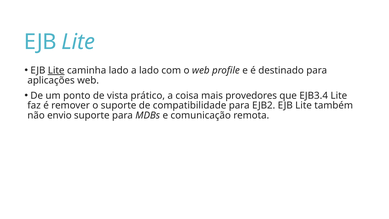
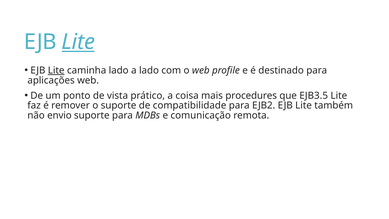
Lite underline: none -> present (78, 42)
provedores: provedores -> procedures (251, 95)
EJB3.4: EJB3.4 -> EJB3.5 (314, 95)
